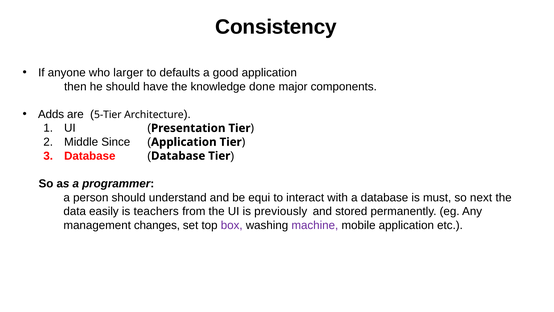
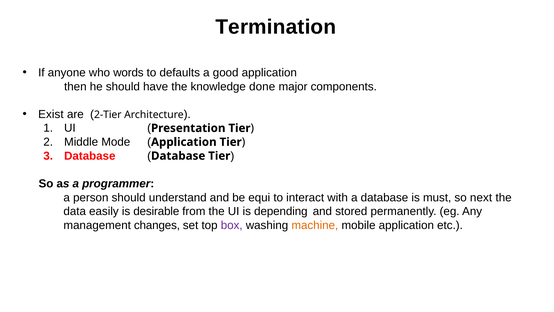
Consistency: Consistency -> Termination (276, 27)
larger: larger -> words (128, 73)
Adds: Adds -> Exist (51, 114)
5-Tier: 5-Tier -> 2-Tier (108, 115)
Since: Since -> Mode (116, 142)
teachers: teachers -> desirable (156, 211)
previously: previously -> depending (281, 211)
machine colour: purple -> orange (315, 225)
